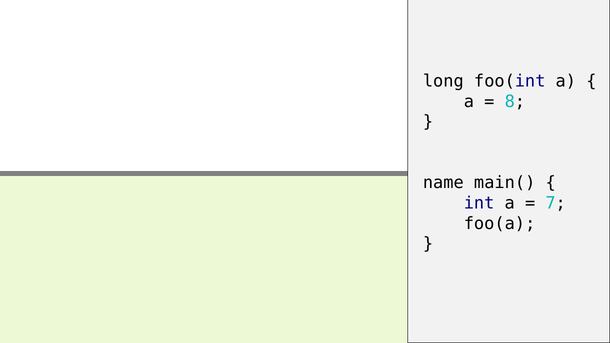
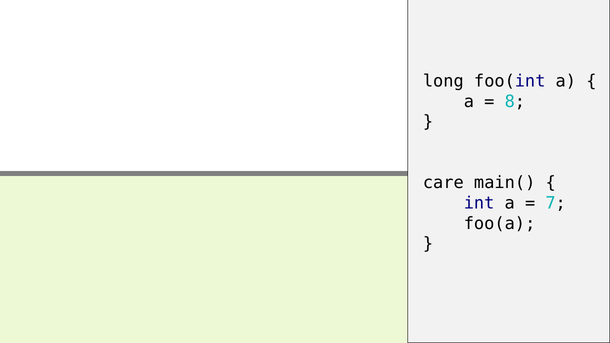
name: name -> care (443, 183)
